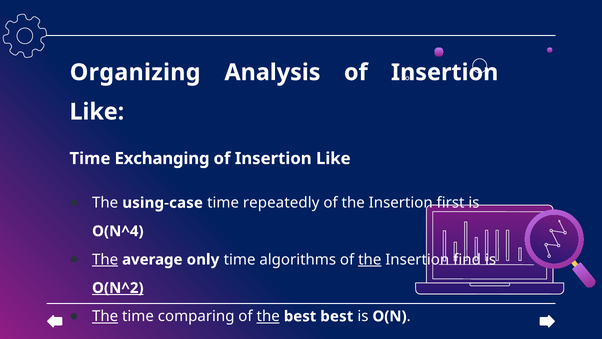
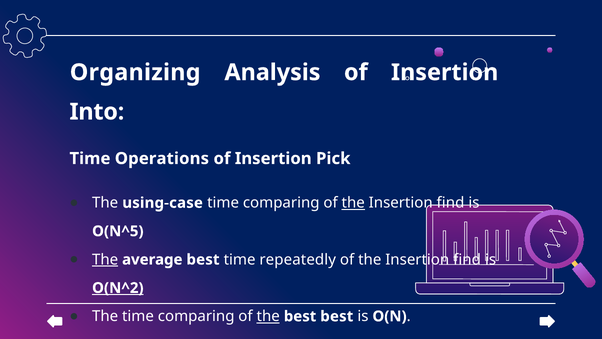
Like: Like -> Into (97, 112)
Exchanging: Exchanging -> Operations (162, 158)
Like: Like -> Pick (333, 158)
repeatedly: repeatedly -> comparing (281, 203)
the underline: none -> present (353, 203)
first: first -> find (451, 203)
O(N^4: O(N^4 -> O(N^5 (118, 231)
average only: only -> best (203, 259)
algorithms: algorithms -> repeatedly (298, 259)
the underline: present -> none (370, 259)
The underline: present -> none (105, 316)
